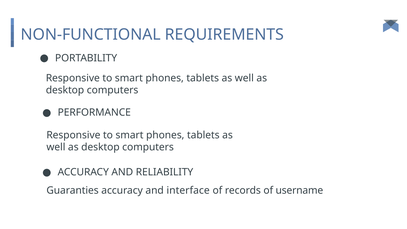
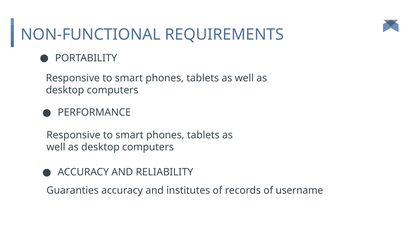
interface: interface -> institutes (188, 190)
